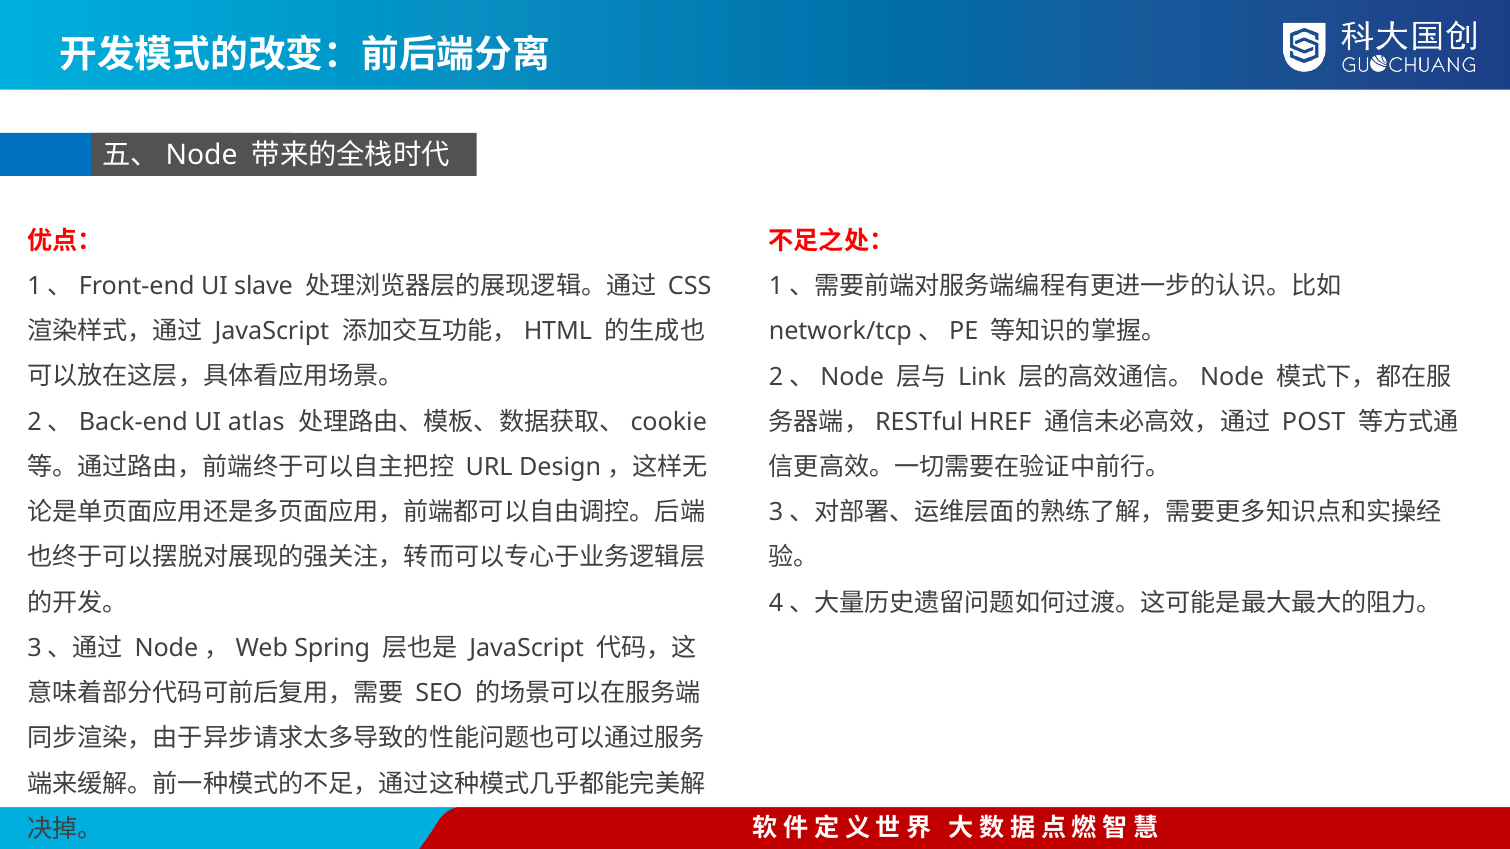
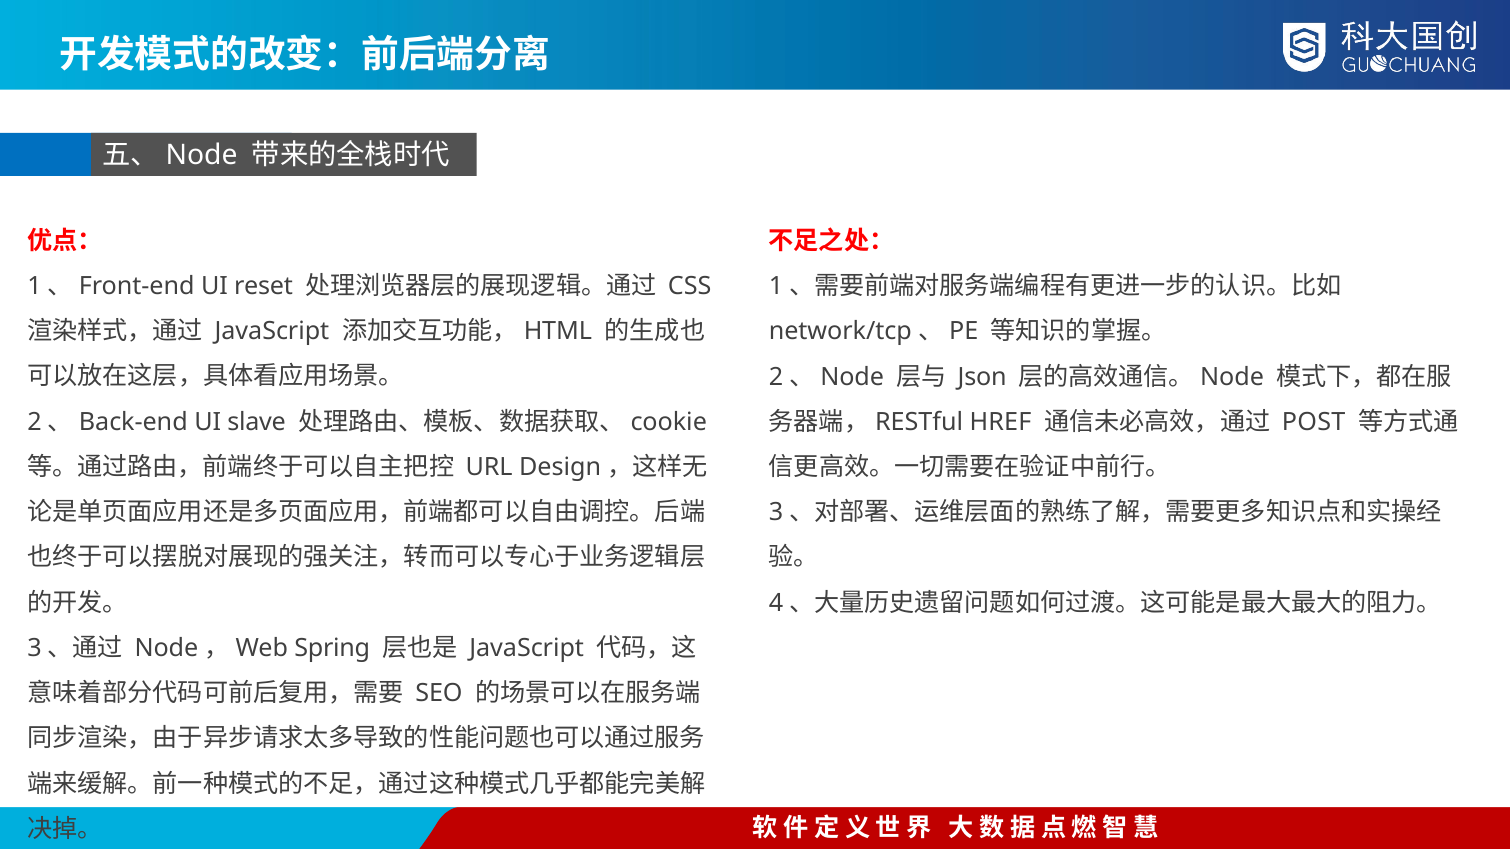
slave: slave -> reset (264, 286)
Link: Link -> Json (982, 377)
atlas: atlas -> slave (257, 422)
